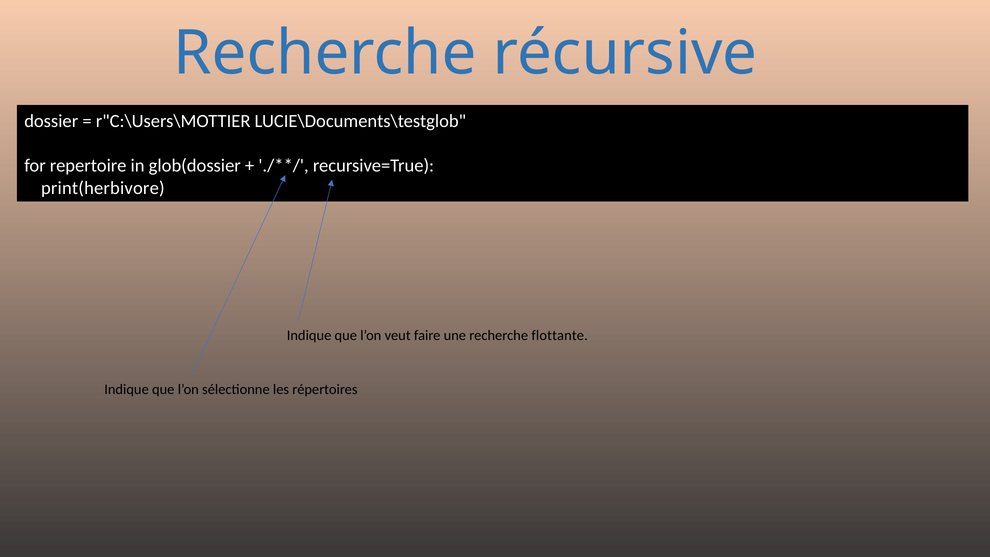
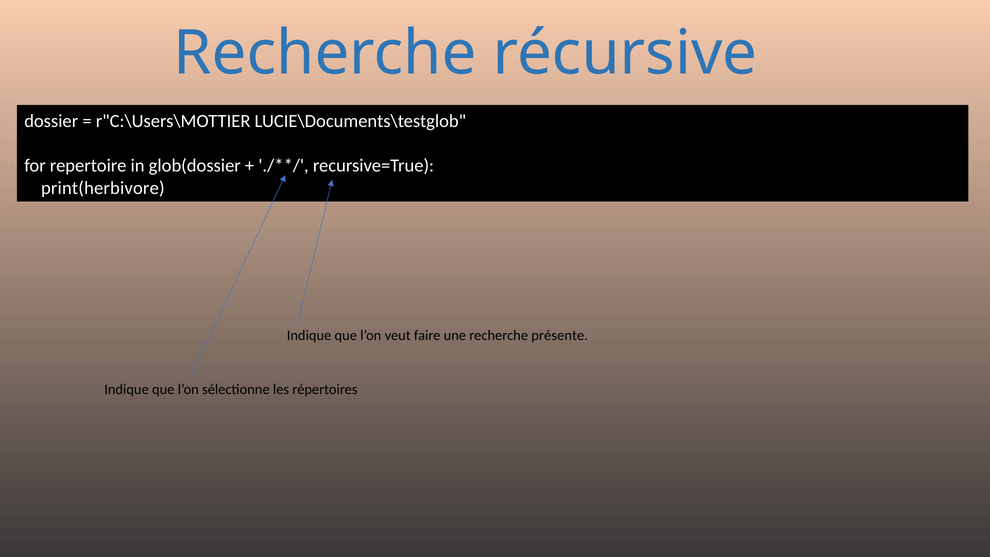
flottante: flottante -> présente (560, 335)
